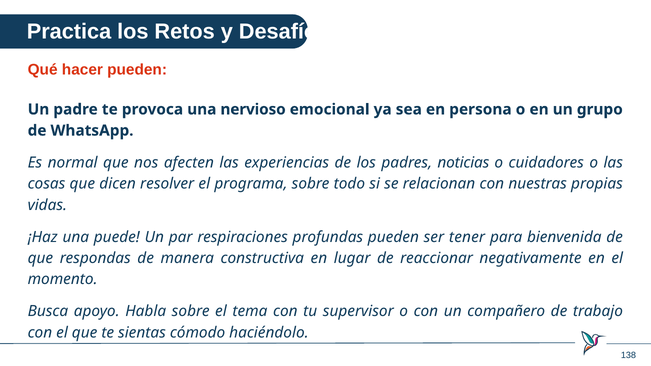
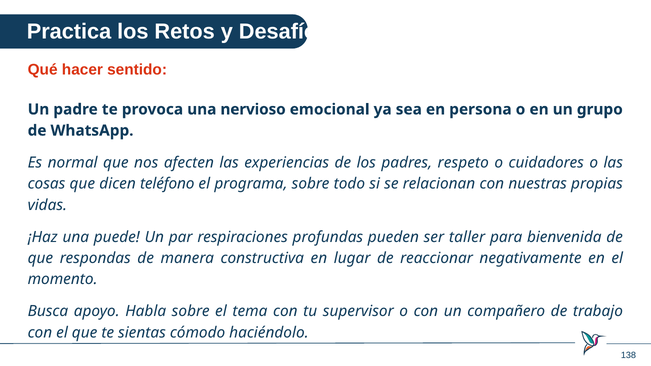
hacer pueden: pueden -> sentido (137, 70)
noticias: noticias -> respeto (463, 163)
resolver: resolver -> teléfono (167, 184)
tener: tener -> taller (467, 237)
